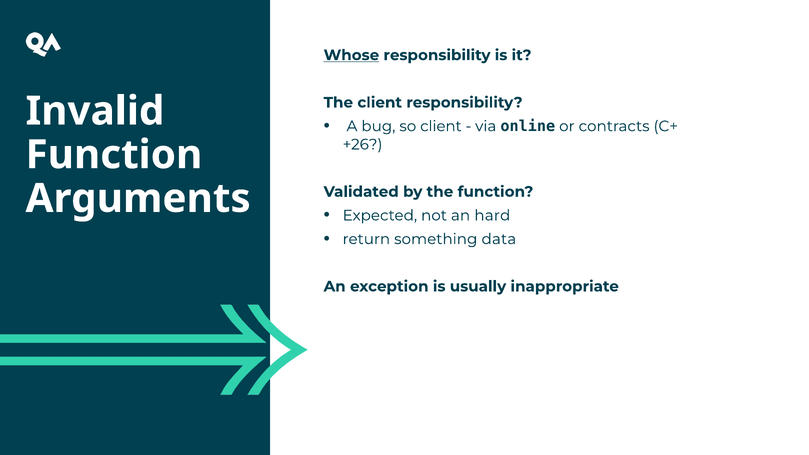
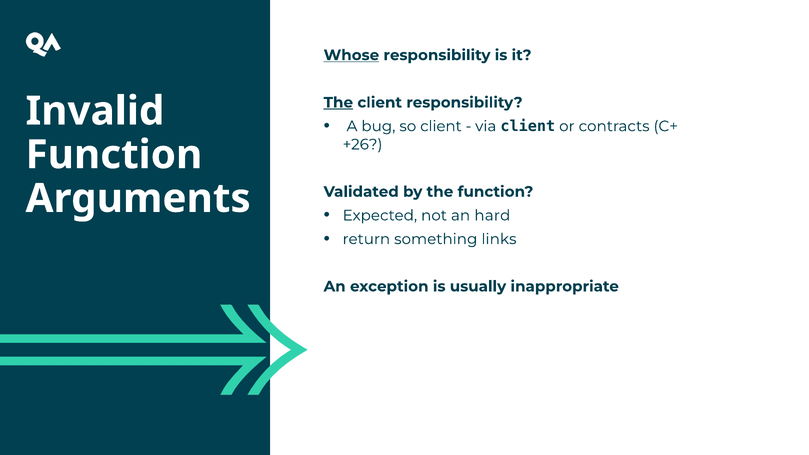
The underline: none -> present (338, 103)
via online: online -> client (528, 126)
data: data -> links (499, 239)
